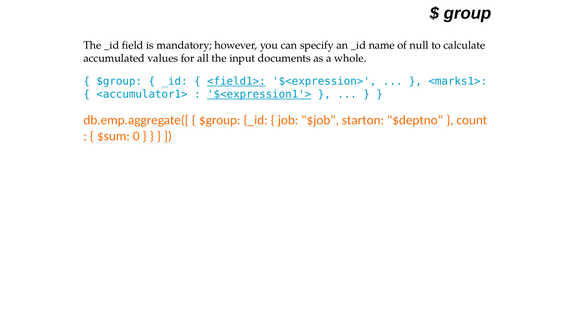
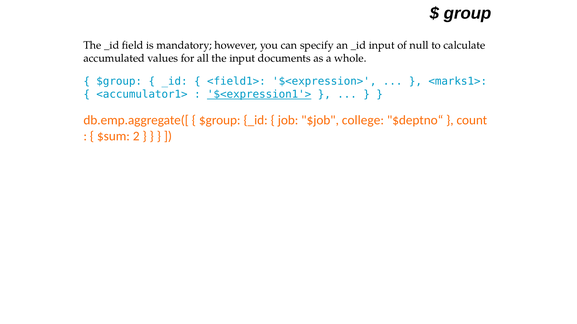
_id name: name -> input (382, 45)
<field1> underline: present -> none (236, 81)
starton: starton -> college (363, 120)
0: 0 -> 2 (136, 136)
